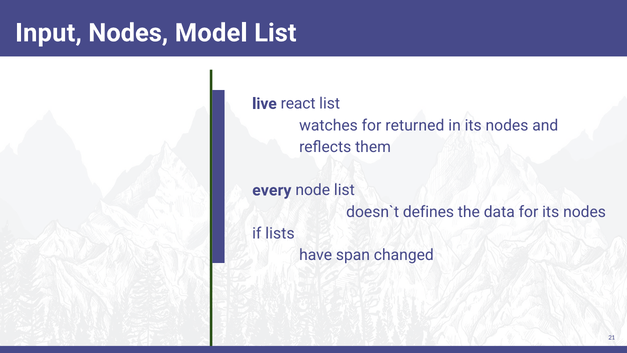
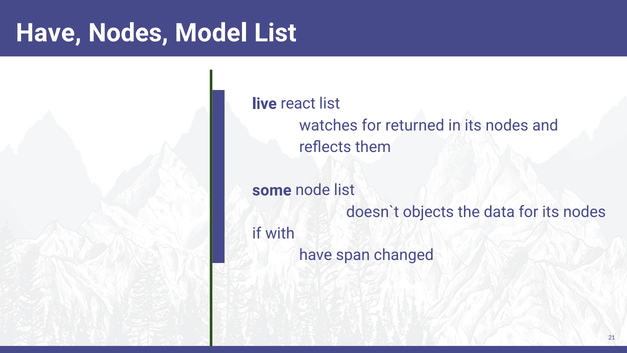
Input: Input -> Have (49, 33)
every: every -> some (272, 190)
defines: defines -> objects (428, 212)
lists: lists -> with (280, 233)
